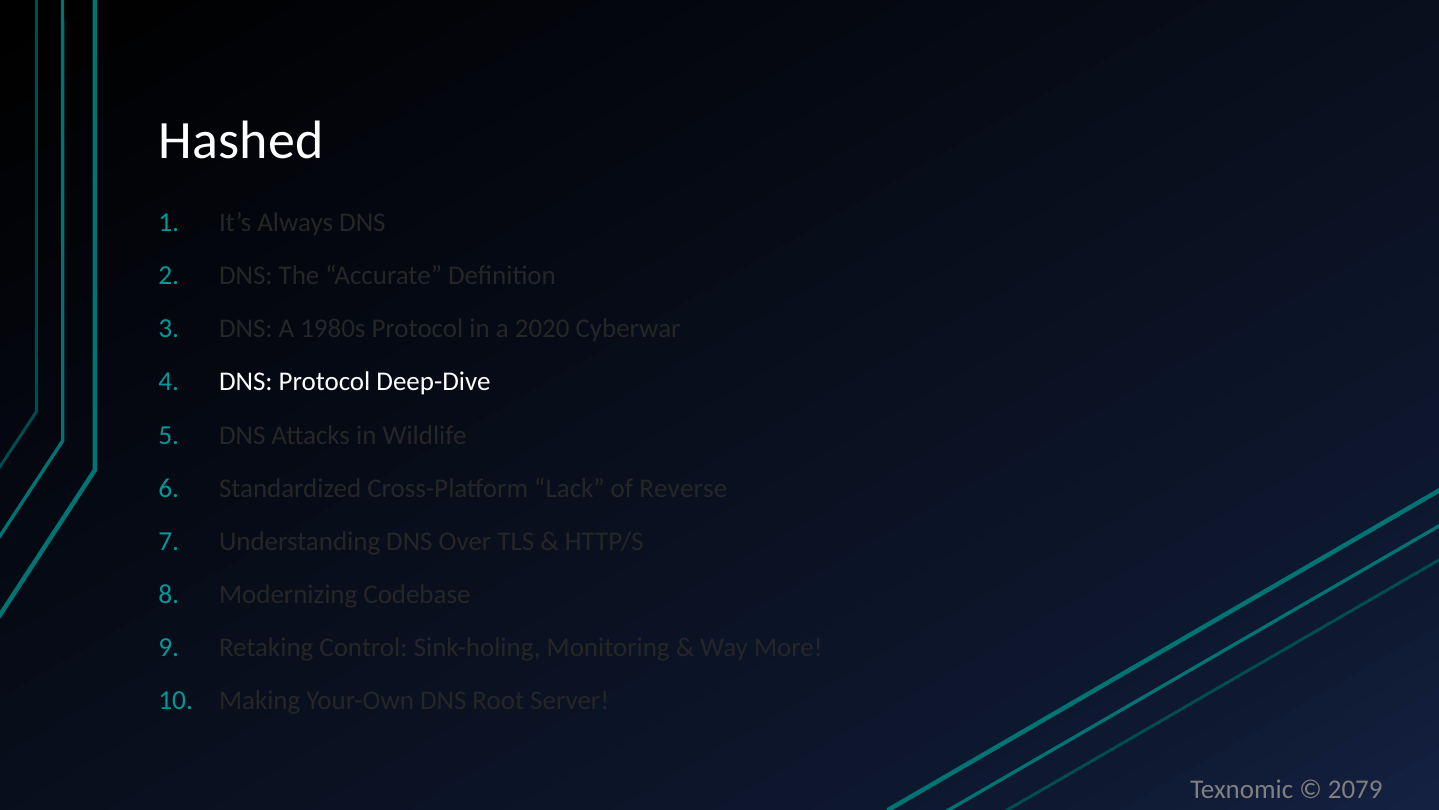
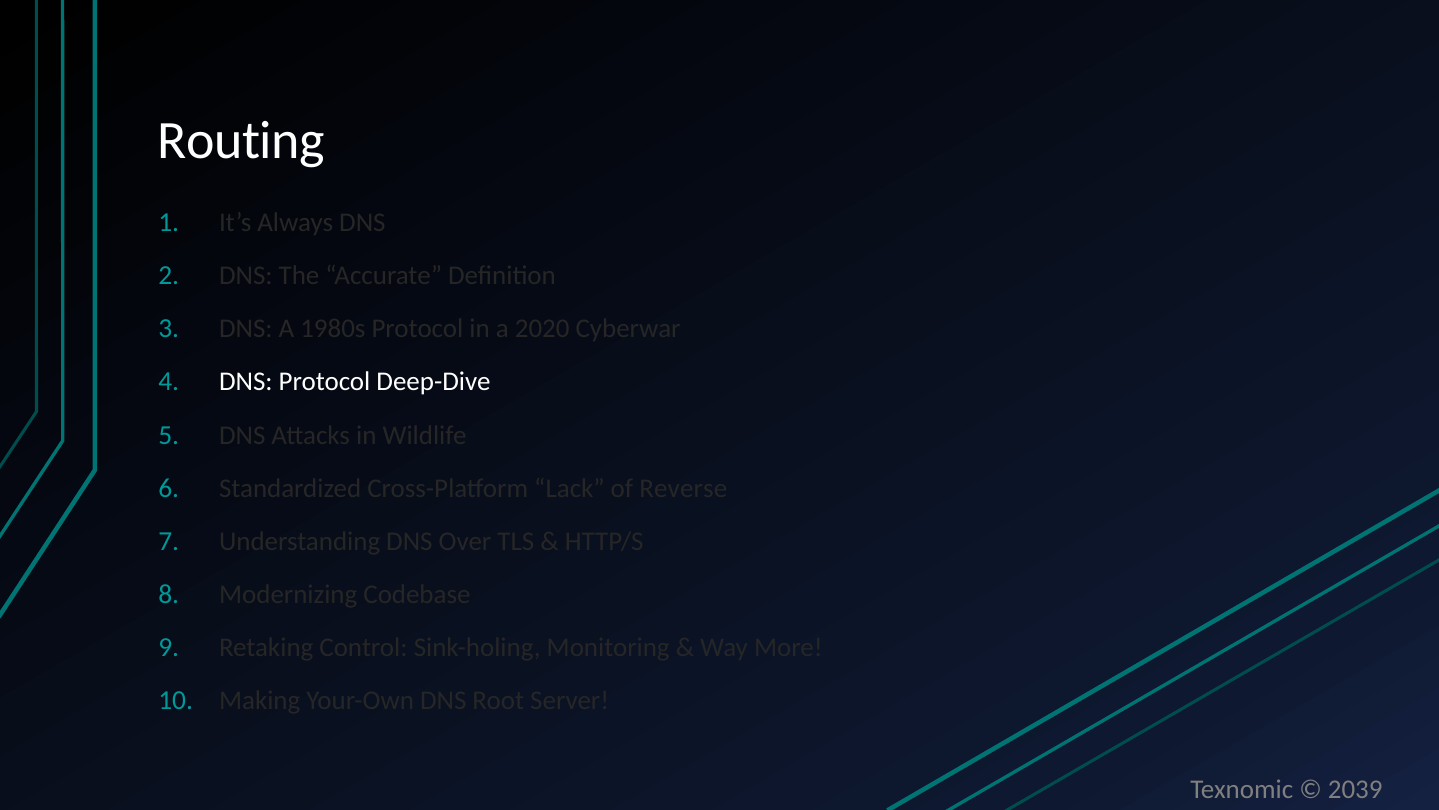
Hashed: Hashed -> Routing (241, 140)
2079: 2079 -> 2039 (1355, 789)
